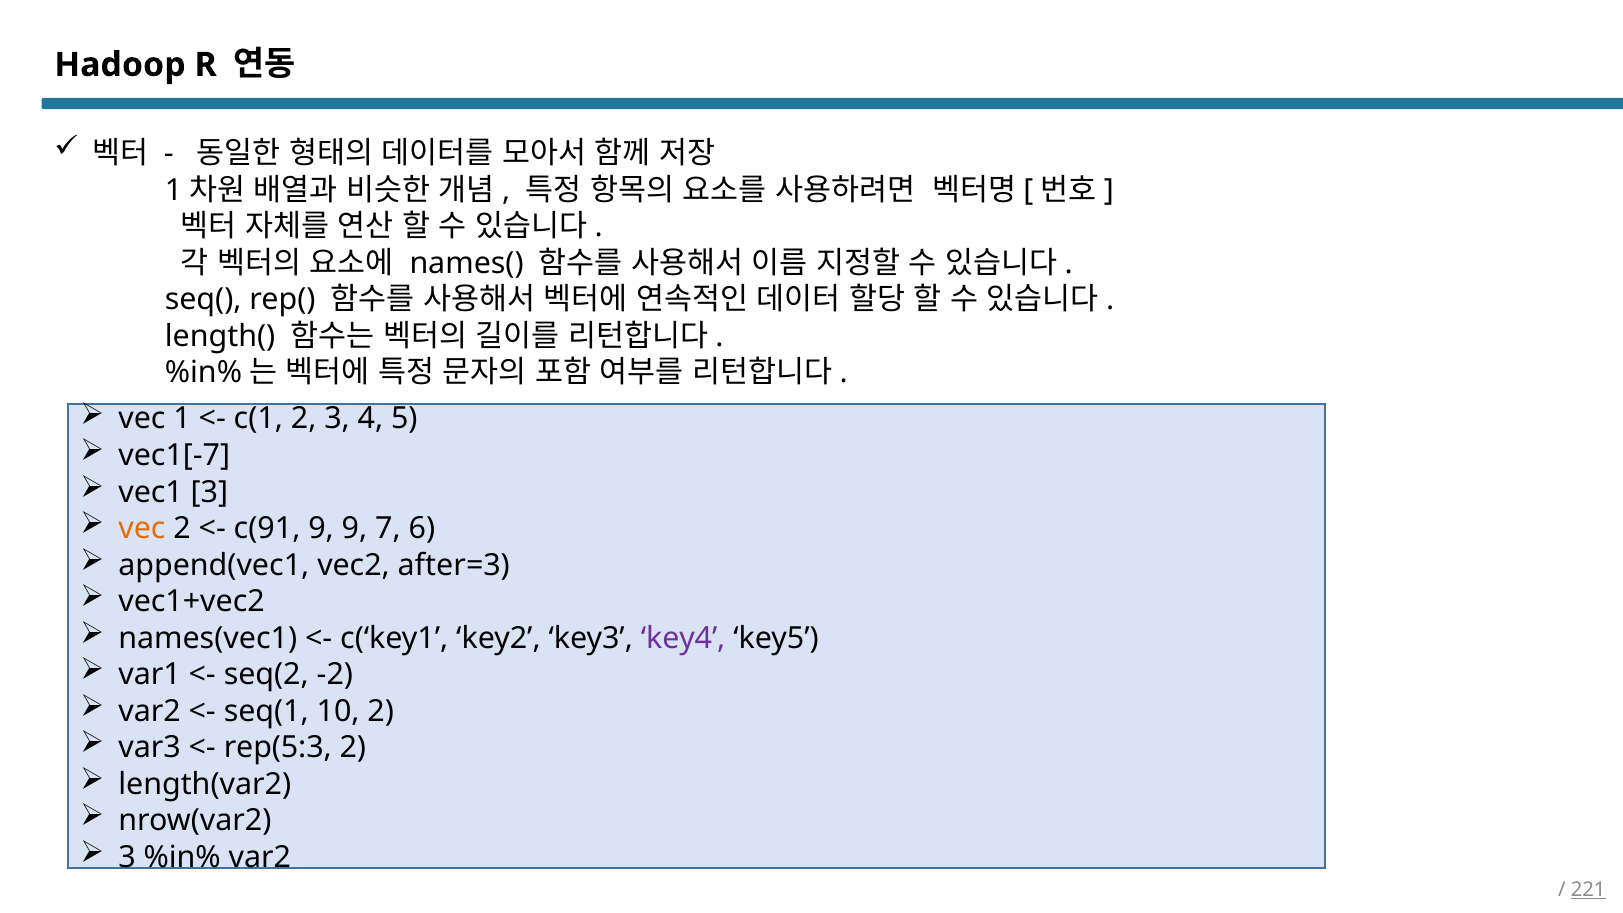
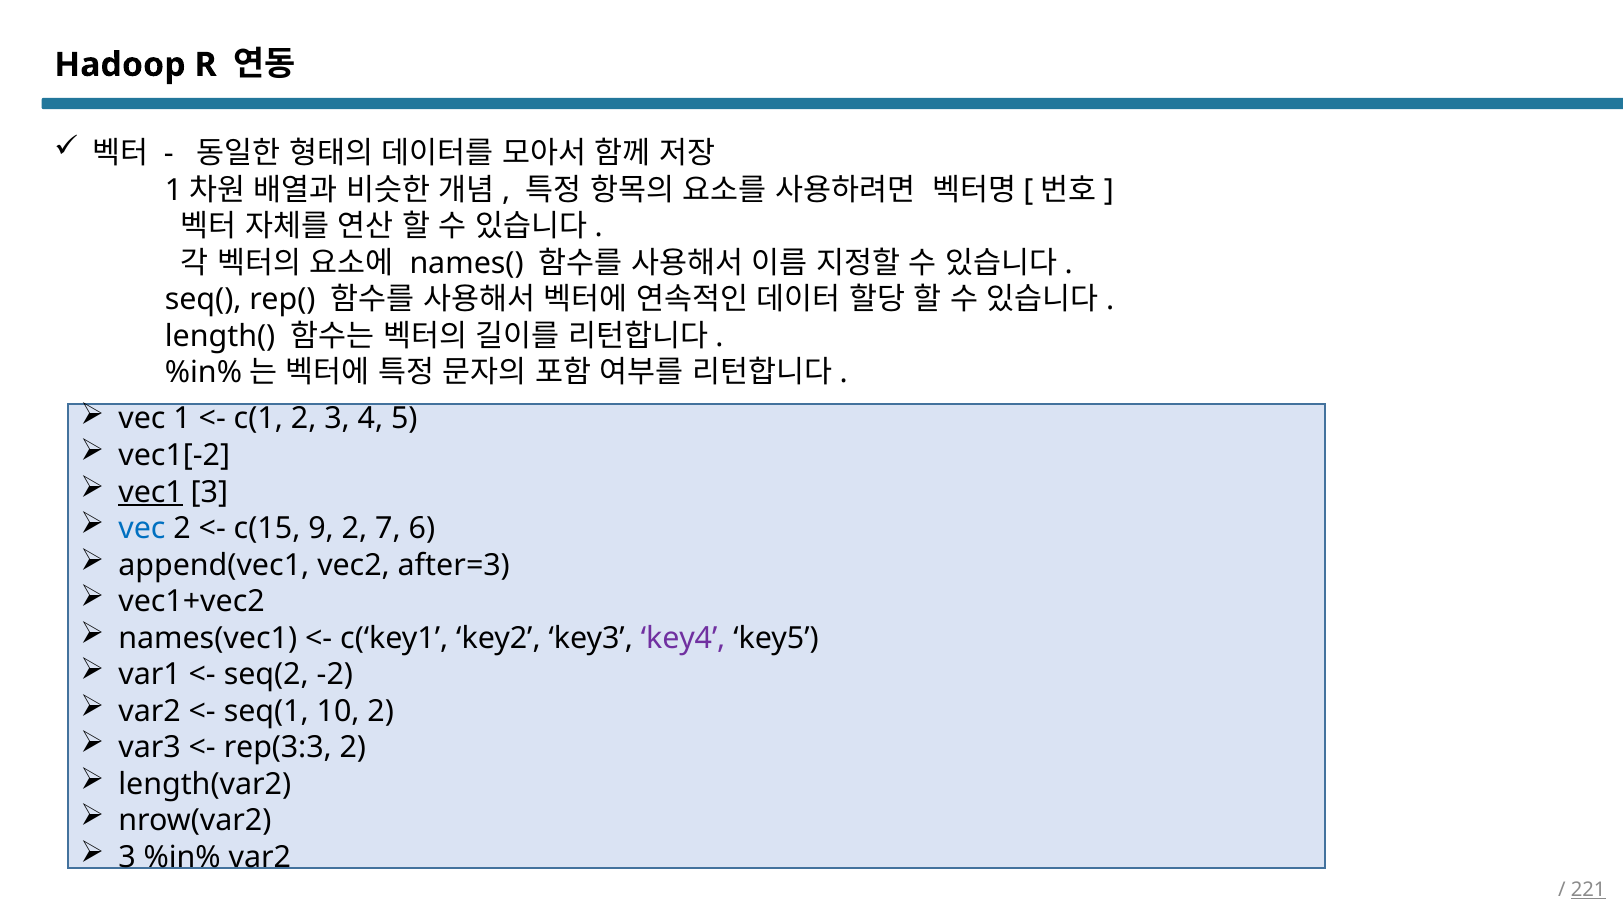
vec1[-7: vec1[-7 -> vec1[-2 (174, 455)
vec1 underline: none -> present (151, 492)
vec colour: orange -> blue (142, 528)
c(91: c(91 -> c(15 (267, 528)
9 9: 9 -> 2 (355, 528)
rep(5:3: rep(5:3 -> rep(3:3 (278, 748)
